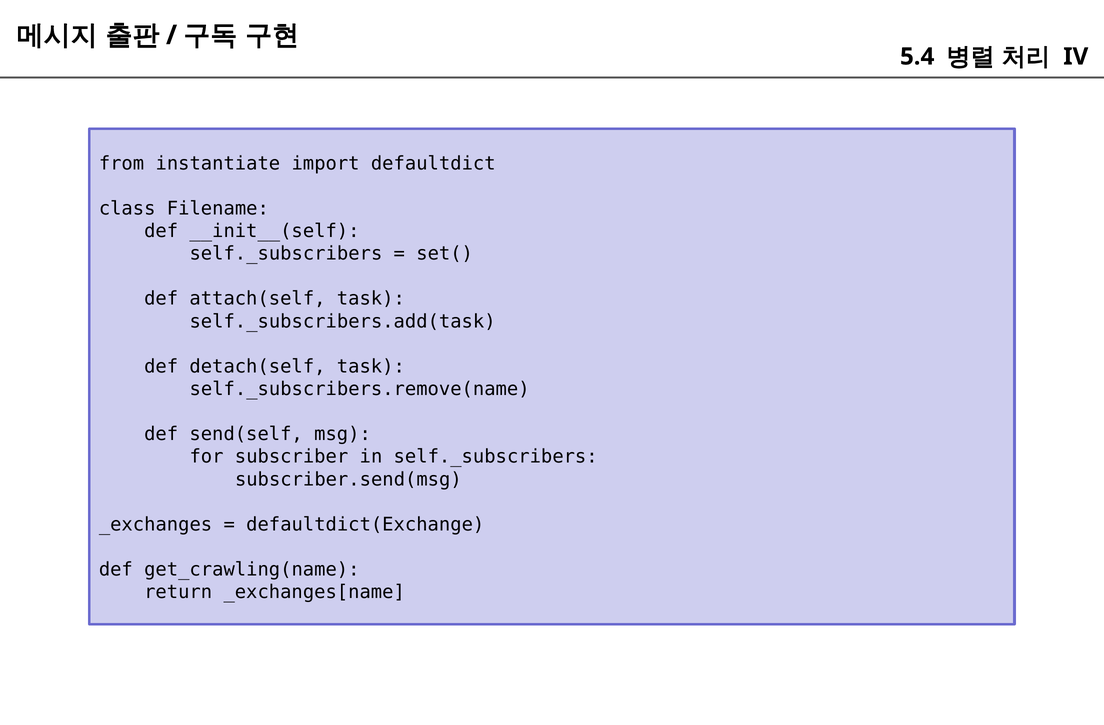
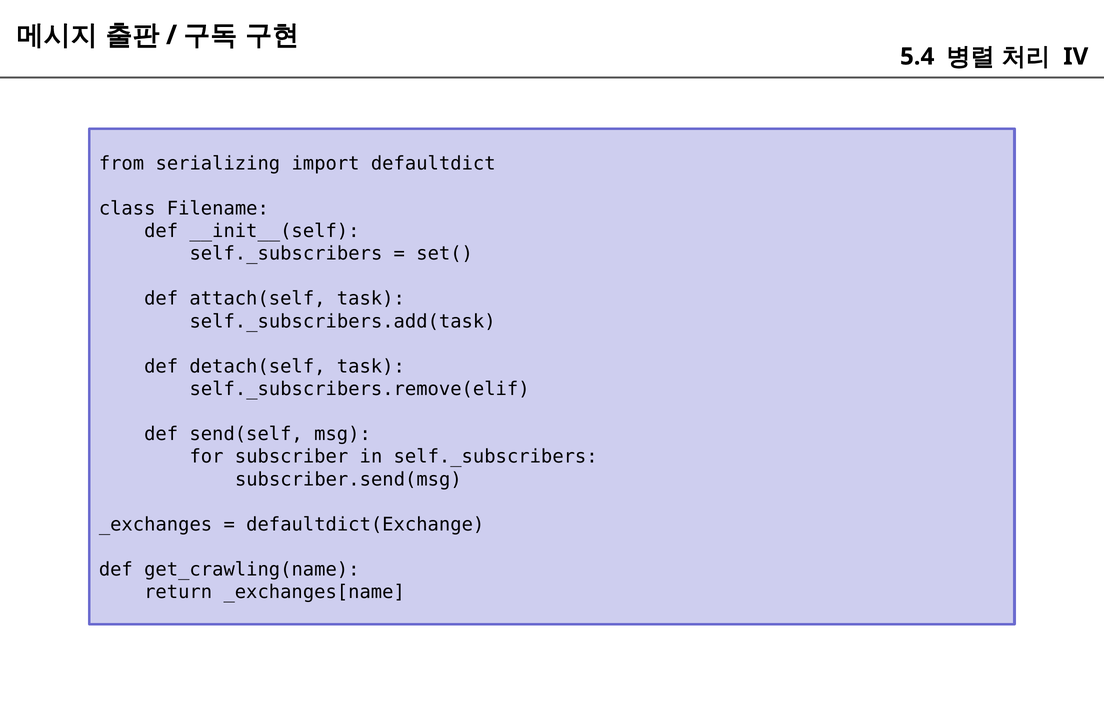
instantiate: instantiate -> serializing (218, 163)
self._subscribers.remove(name: self._subscribers.remove(name -> self._subscribers.remove(elif (360, 389)
